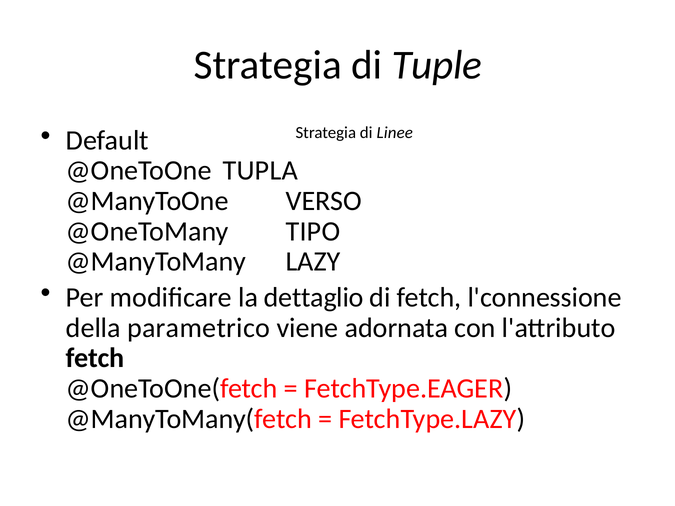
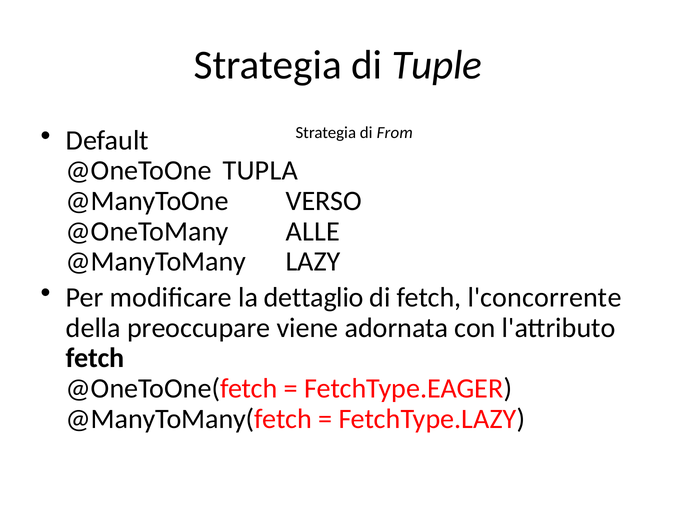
Linee: Linee -> From (395, 133)
TIPO: TIPO -> ALLE (313, 231)
l'connessione: l'connessione -> l'concorrente (545, 298)
parametrico: parametrico -> preoccupare (199, 328)
